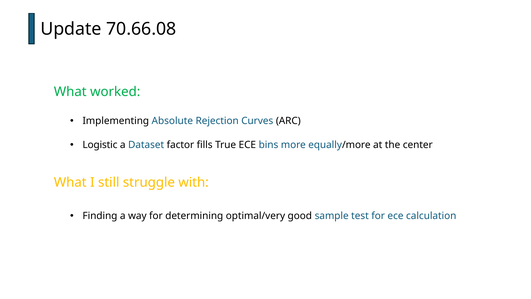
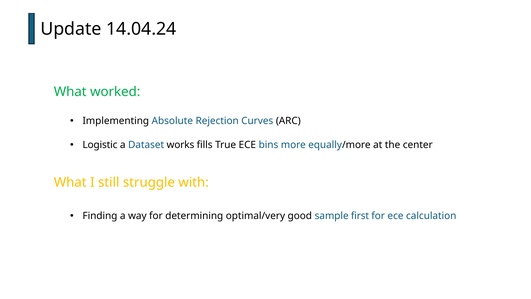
70.66.08: 70.66.08 -> 14.04.24 (141, 29)
factor: factor -> works (180, 145)
test: test -> first (360, 216)
